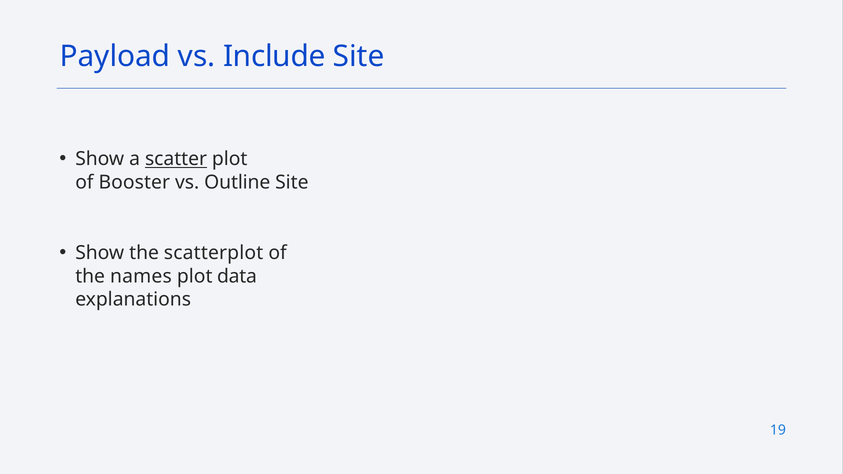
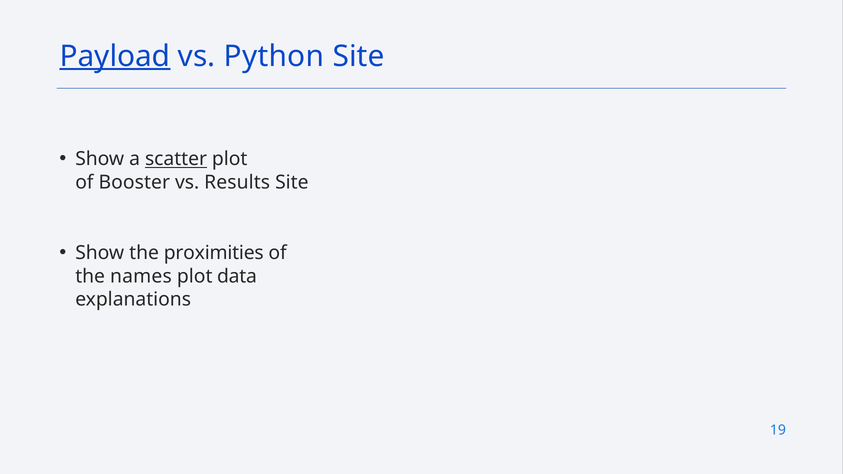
Payload underline: none -> present (115, 56)
Include: Include -> Python (274, 56)
Outline: Outline -> Results (237, 182)
scatterplot: scatterplot -> proximities (214, 253)
